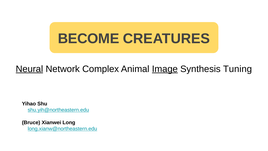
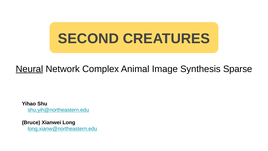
BECOME: BECOME -> SECOND (88, 39)
Image underline: present -> none (165, 69)
Tuning: Tuning -> Sparse (238, 69)
